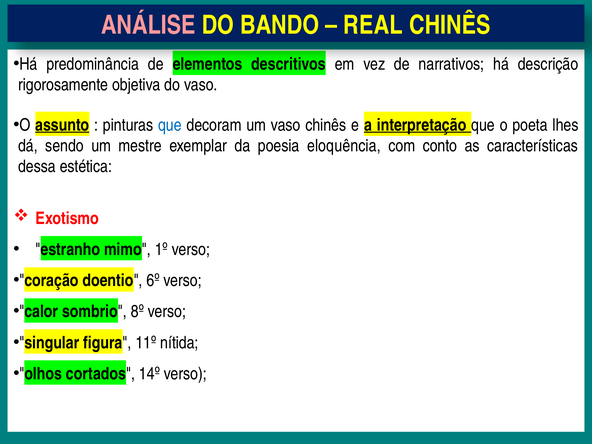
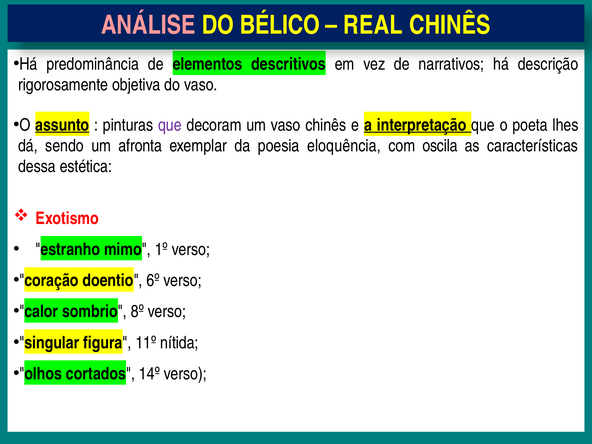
BANDO: BANDO -> BÉLICO (280, 25)
que colour: blue -> purple (170, 125)
mestre: mestre -> afronta (140, 146)
conto: conto -> oscila (440, 146)
